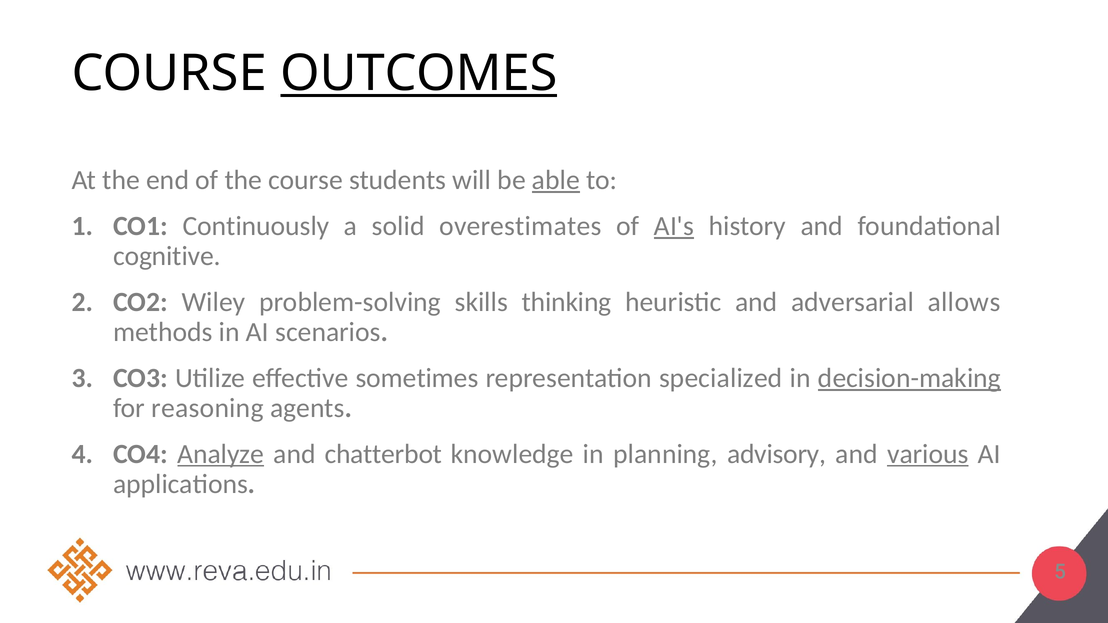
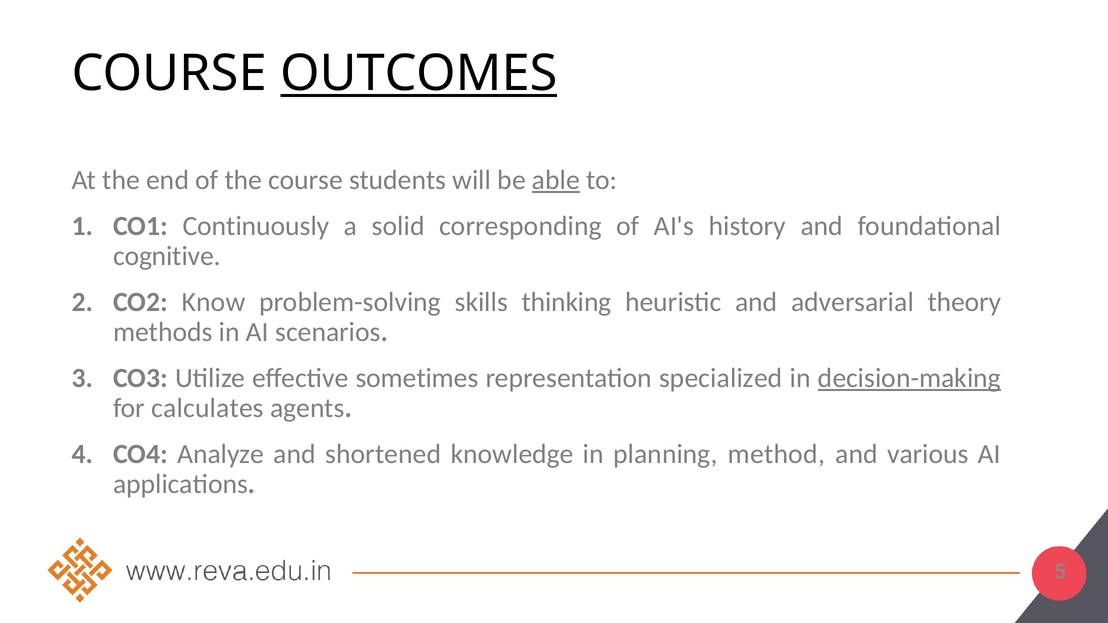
overestimates: overestimates -> corresponding (520, 226)
AI's underline: present -> none (674, 226)
Wiley: Wiley -> Know (213, 302)
allows: allows -> theory (964, 302)
reasoning: reasoning -> calculates (208, 408)
Analyze underline: present -> none (221, 454)
chatterbot: chatterbot -> shortened (383, 454)
advisory: advisory -> method (776, 454)
various underline: present -> none (928, 454)
